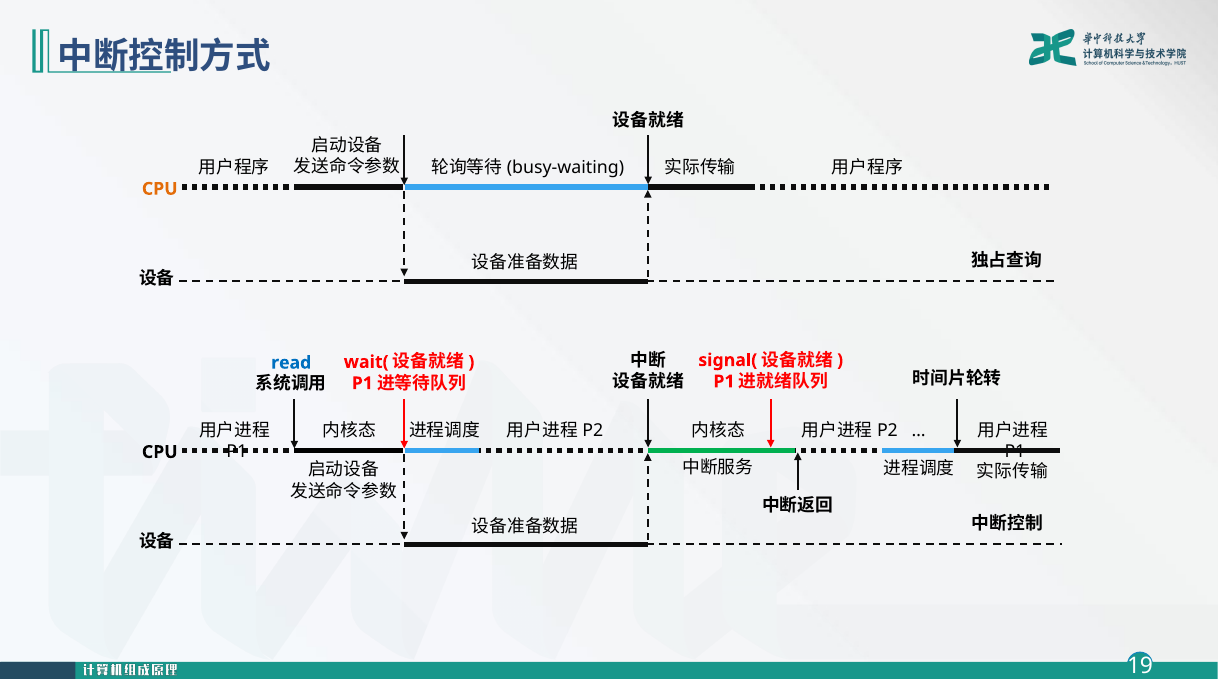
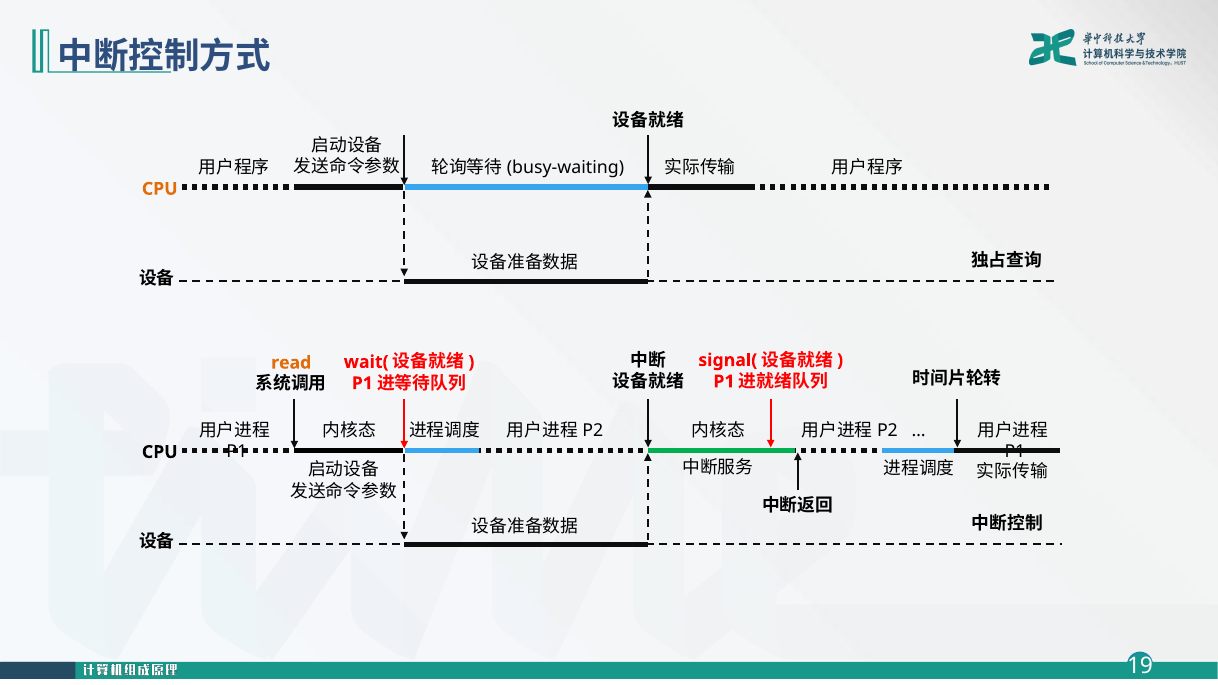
read colour: blue -> orange (291, 363)
